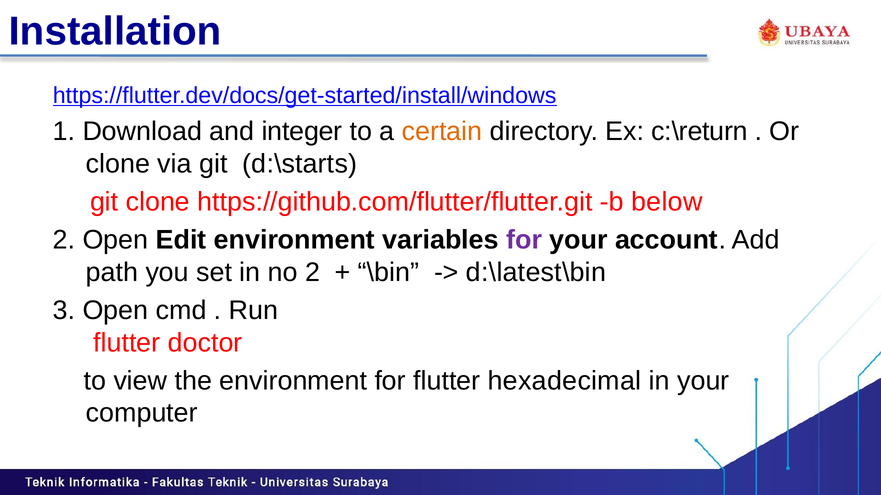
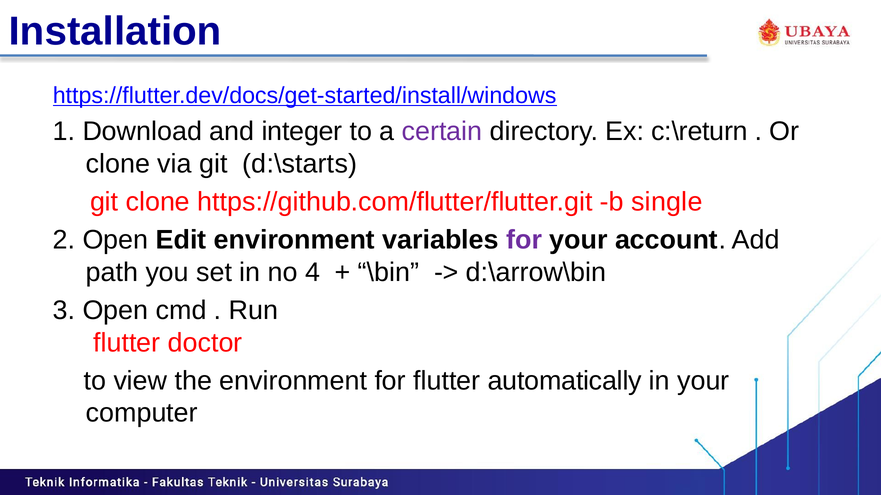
certain colour: orange -> purple (442, 132)
below: below -> single (667, 202)
no 2: 2 -> 4 (313, 273)
d:\latest\bin: d:\latest\bin -> d:\arrow\bin (536, 273)
hexadecimal: hexadecimal -> automatically (565, 381)
